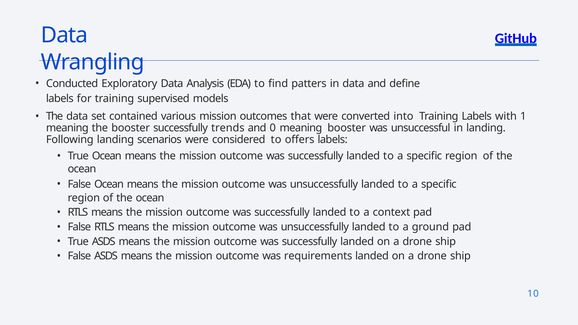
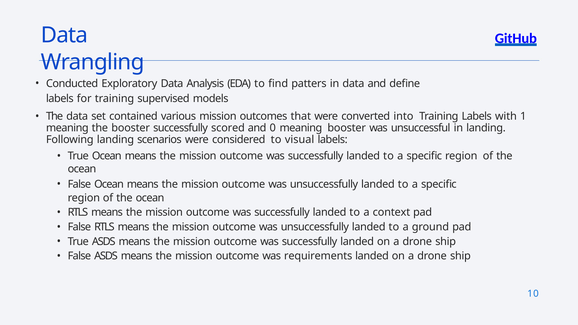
trends: trends -> scored (228, 128)
offers: offers -> visual (300, 140)
